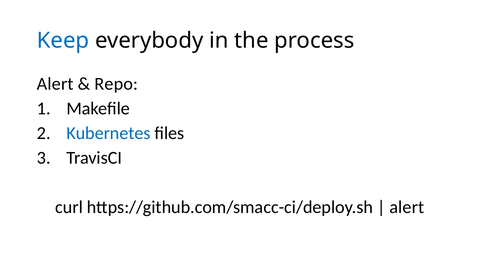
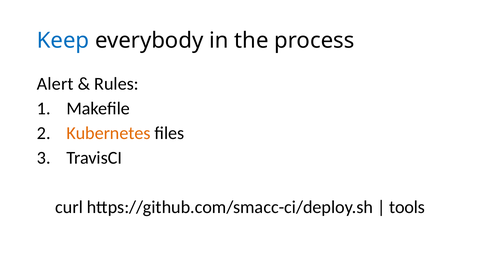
Repo: Repo -> Rules (116, 84)
Kubernetes colour: blue -> orange (108, 133)
alert: alert -> tools (407, 207)
